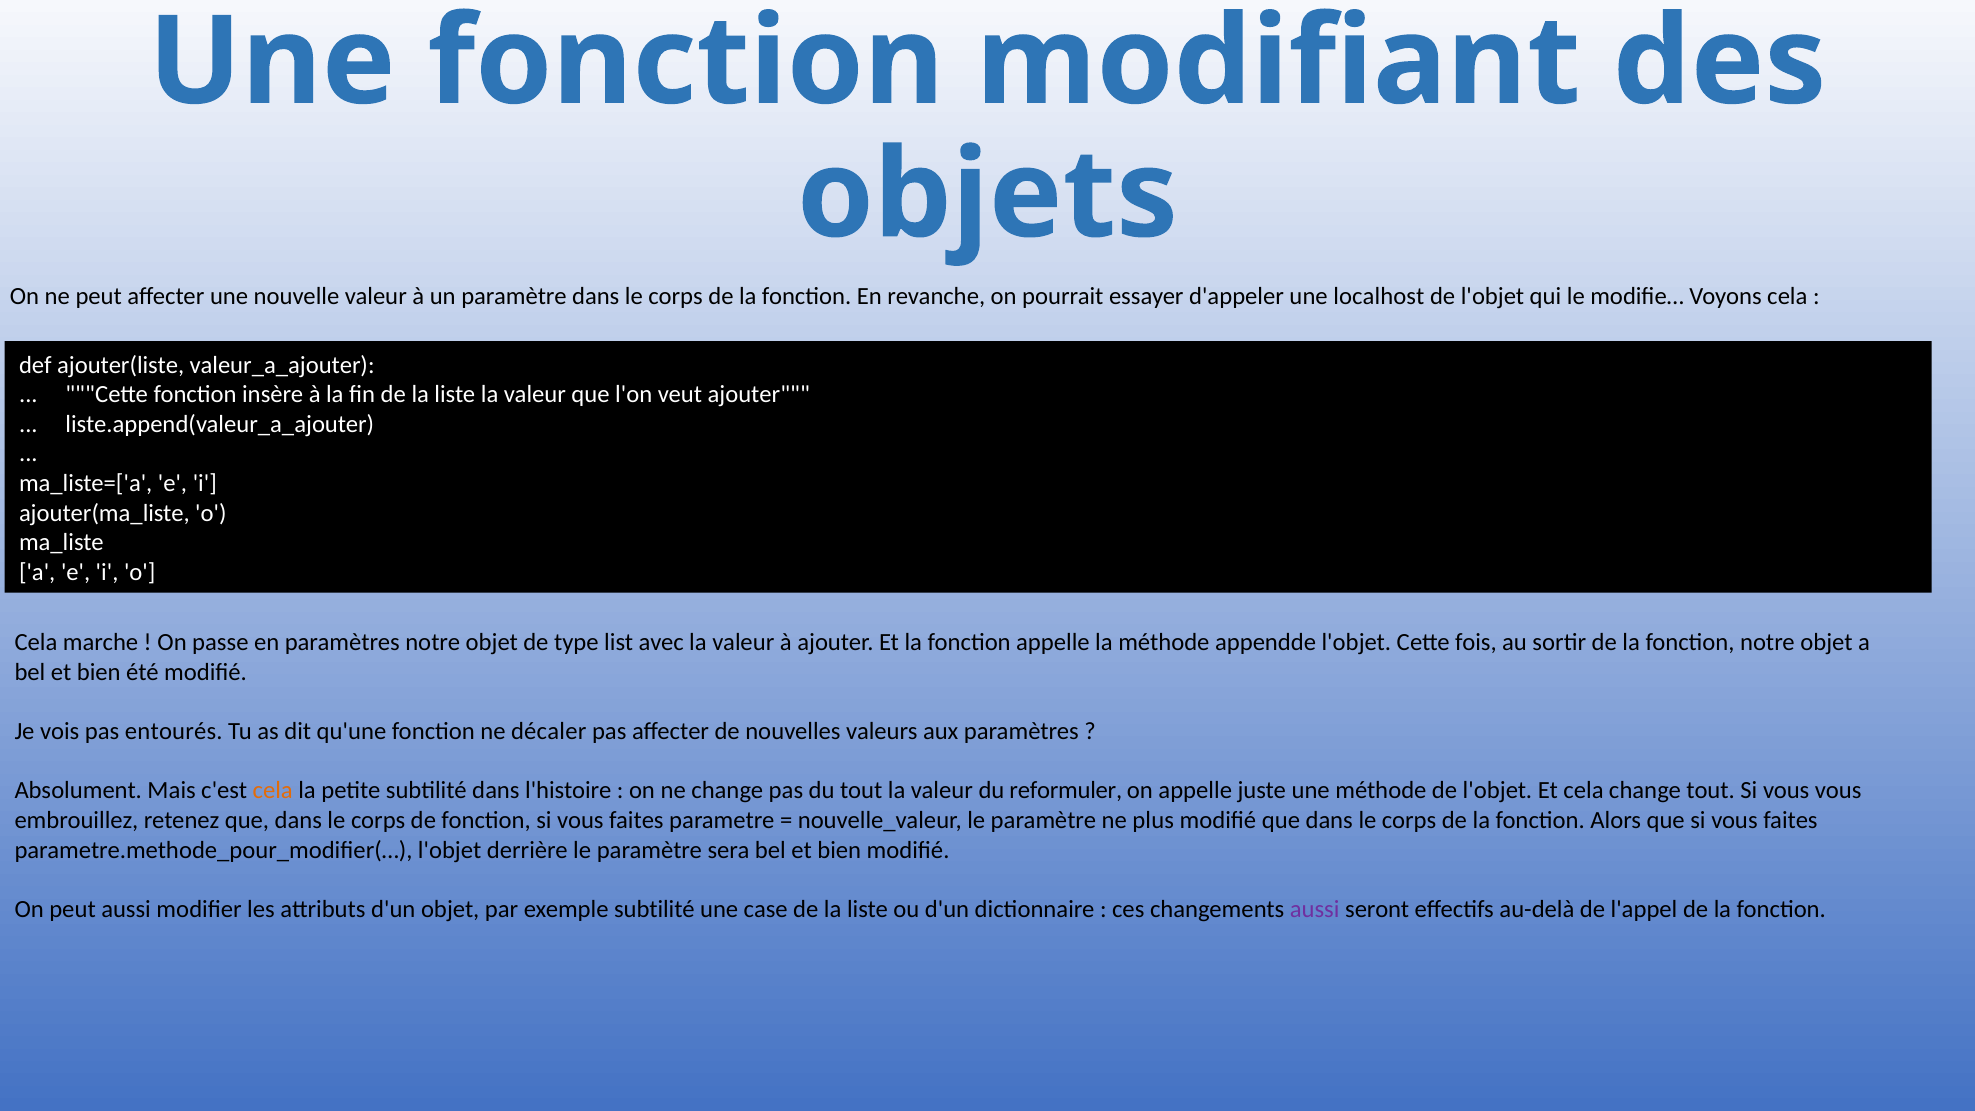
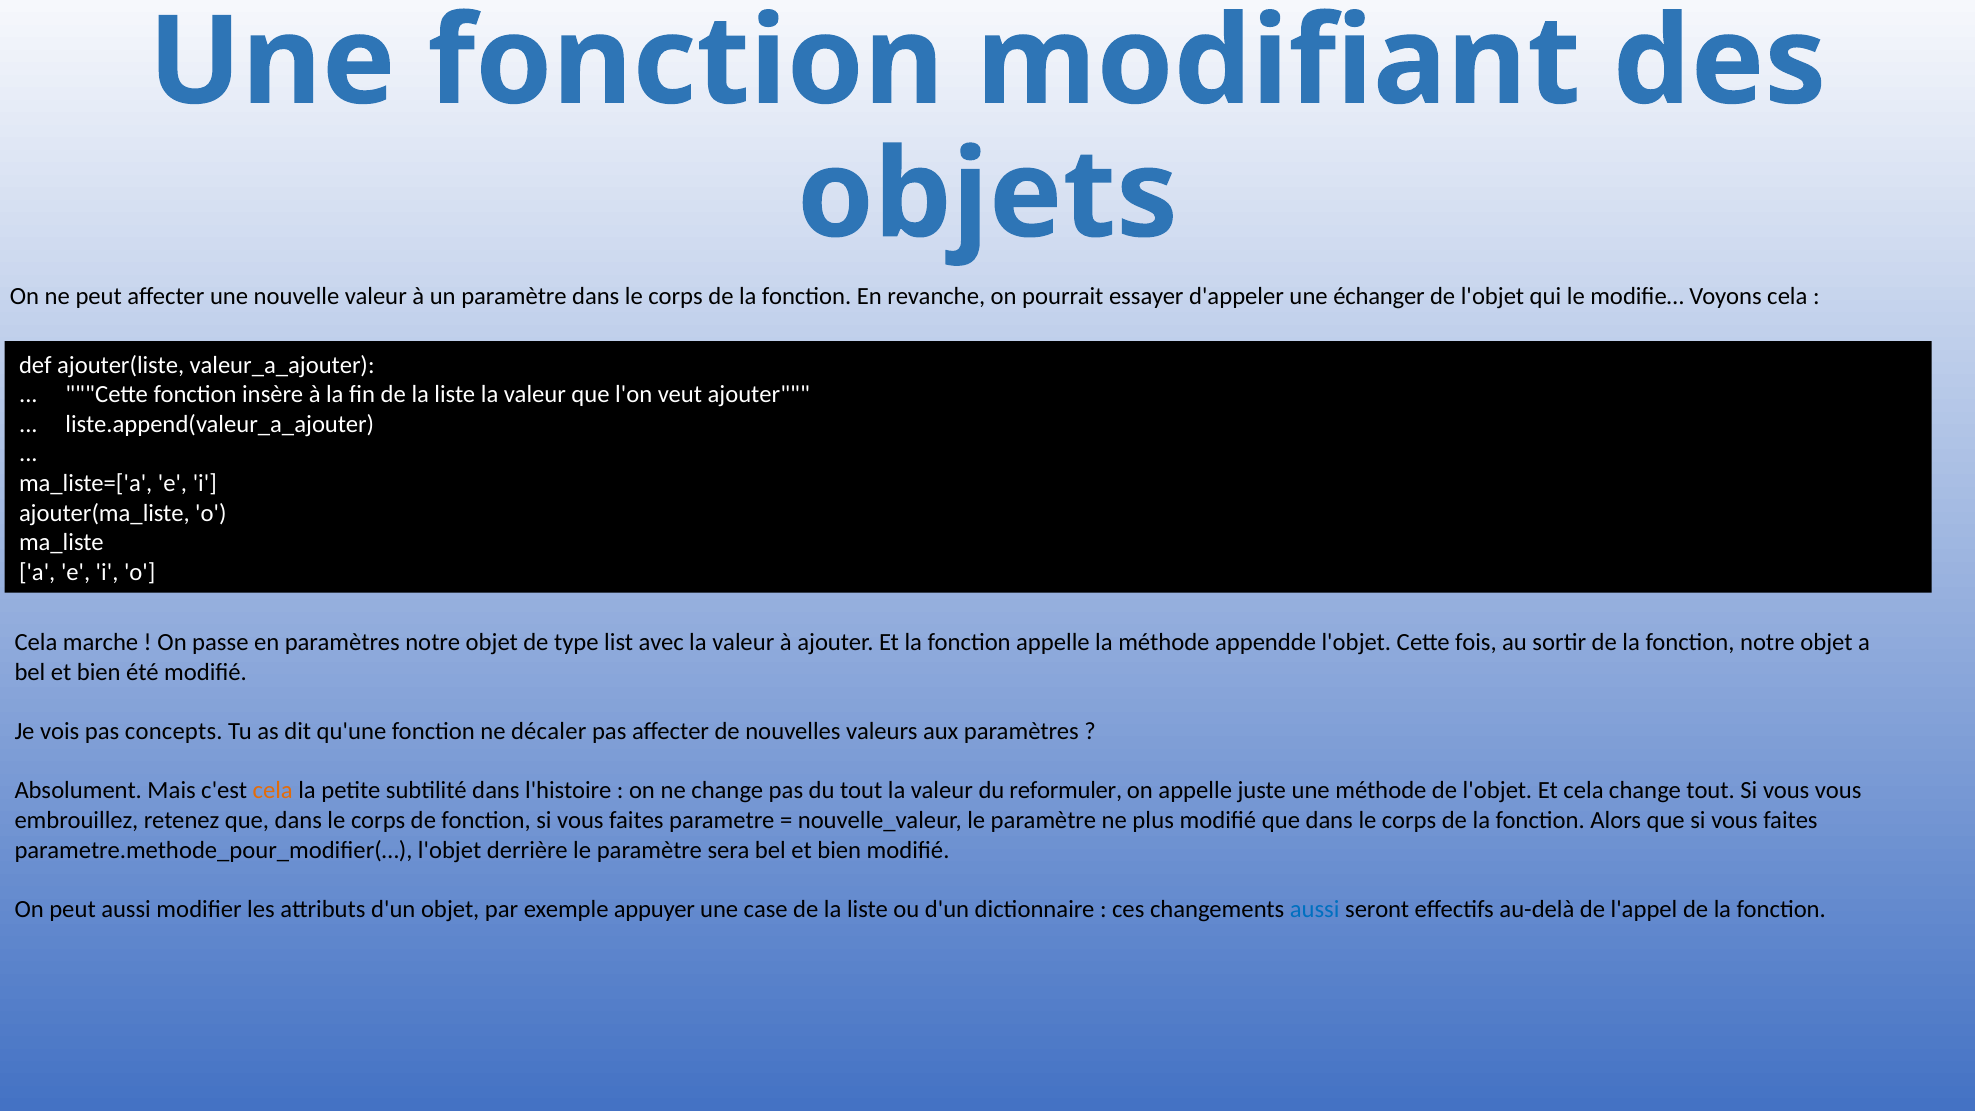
localhost: localhost -> échanger (1379, 297)
entourés: entourés -> concepts (174, 731)
exemple subtilité: subtilité -> appuyer (654, 909)
aussi colour: purple -> blue (1315, 909)
